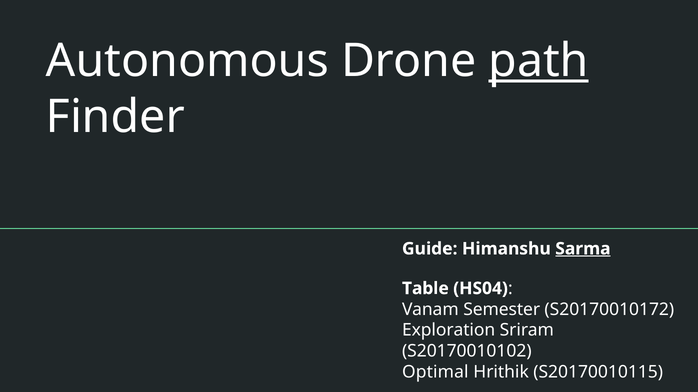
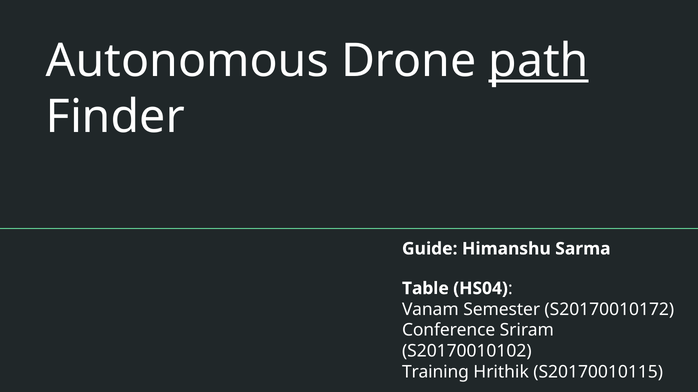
Sarma underline: present -> none (583, 249)
Exploration: Exploration -> Conference (449, 331)
Optimal: Optimal -> Training (435, 373)
